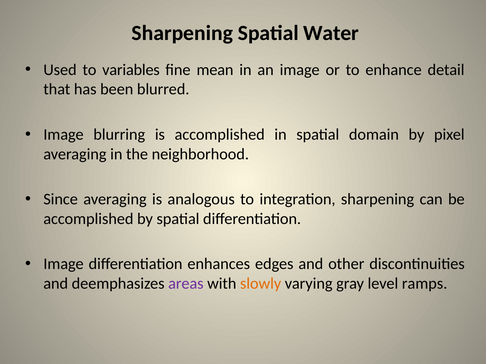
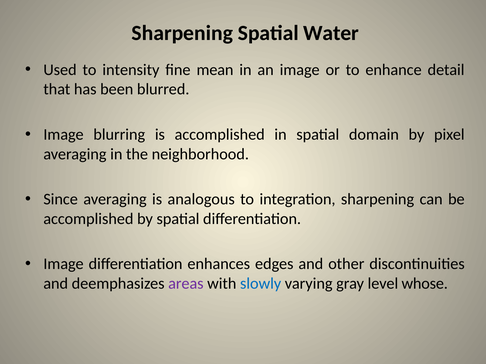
variables: variables -> intensity (131, 70)
slowly colour: orange -> blue (261, 284)
ramps: ramps -> whose (425, 284)
